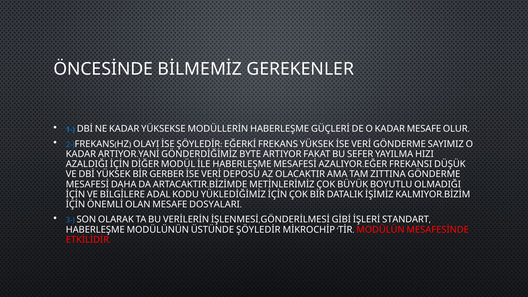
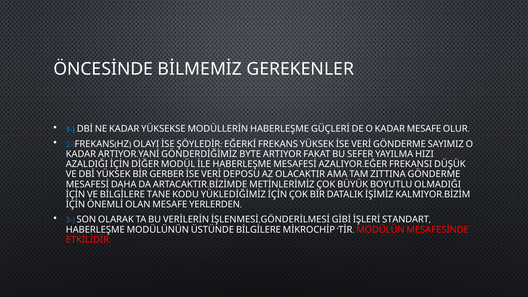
ADAL: ADAL -> TANE (159, 194)
DOSYALARI: DOSYALARI -> YERLERDEN (215, 205)
ÜSTÜNDE ŞÖYLEDİR: ŞÖYLEDİR -> BİLGİLERE (258, 230)
